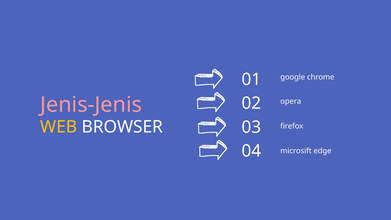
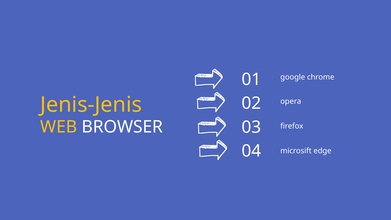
Jenis-Jenis colour: pink -> yellow (91, 105)
